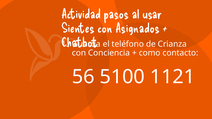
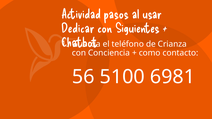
Sientes: Sientes -> Dedicar (78, 29)
Asignados: Asignados -> Siguientes (138, 29)
1121: 1121 -> 6981 (172, 77)
